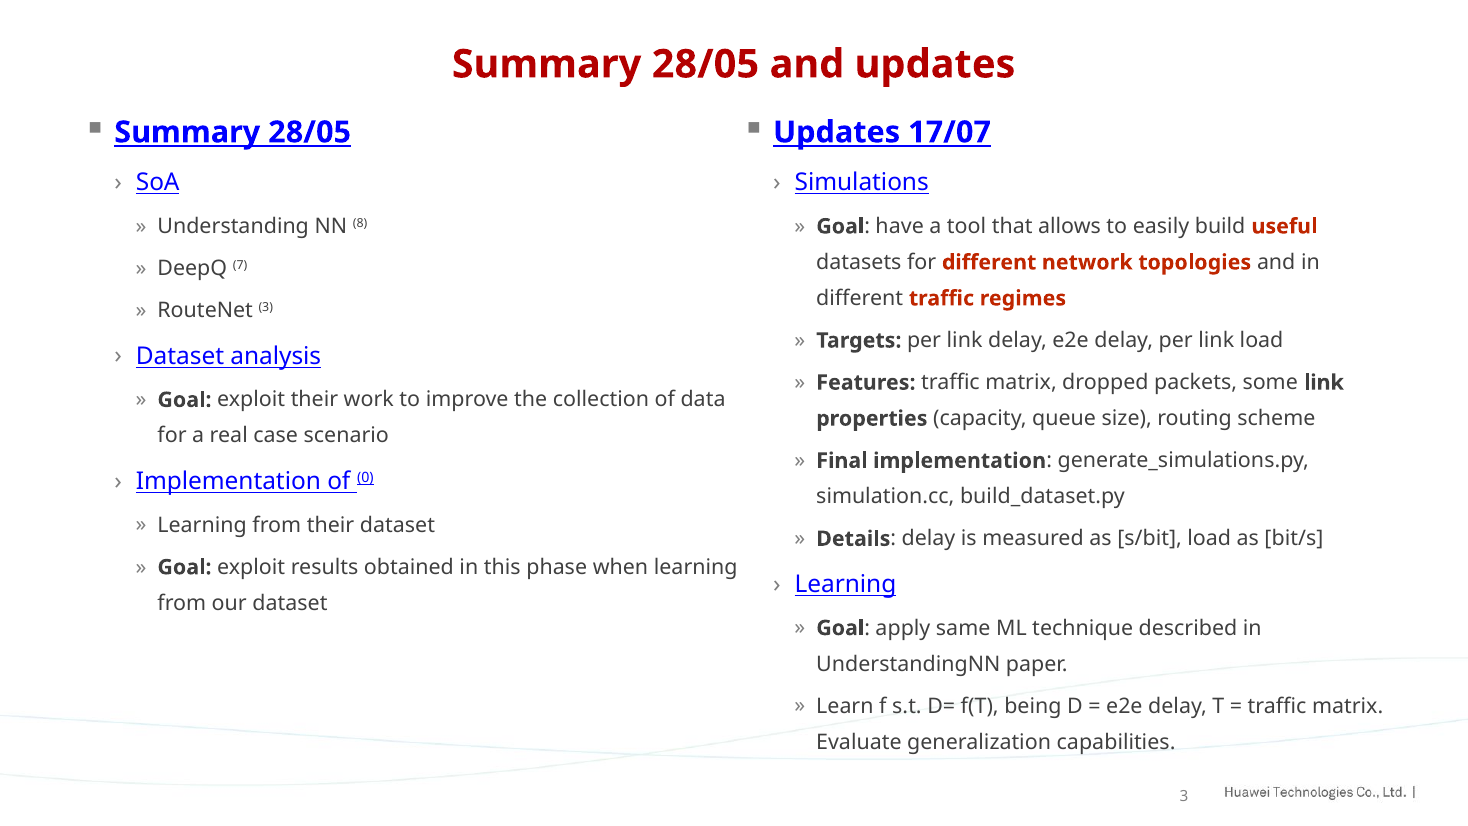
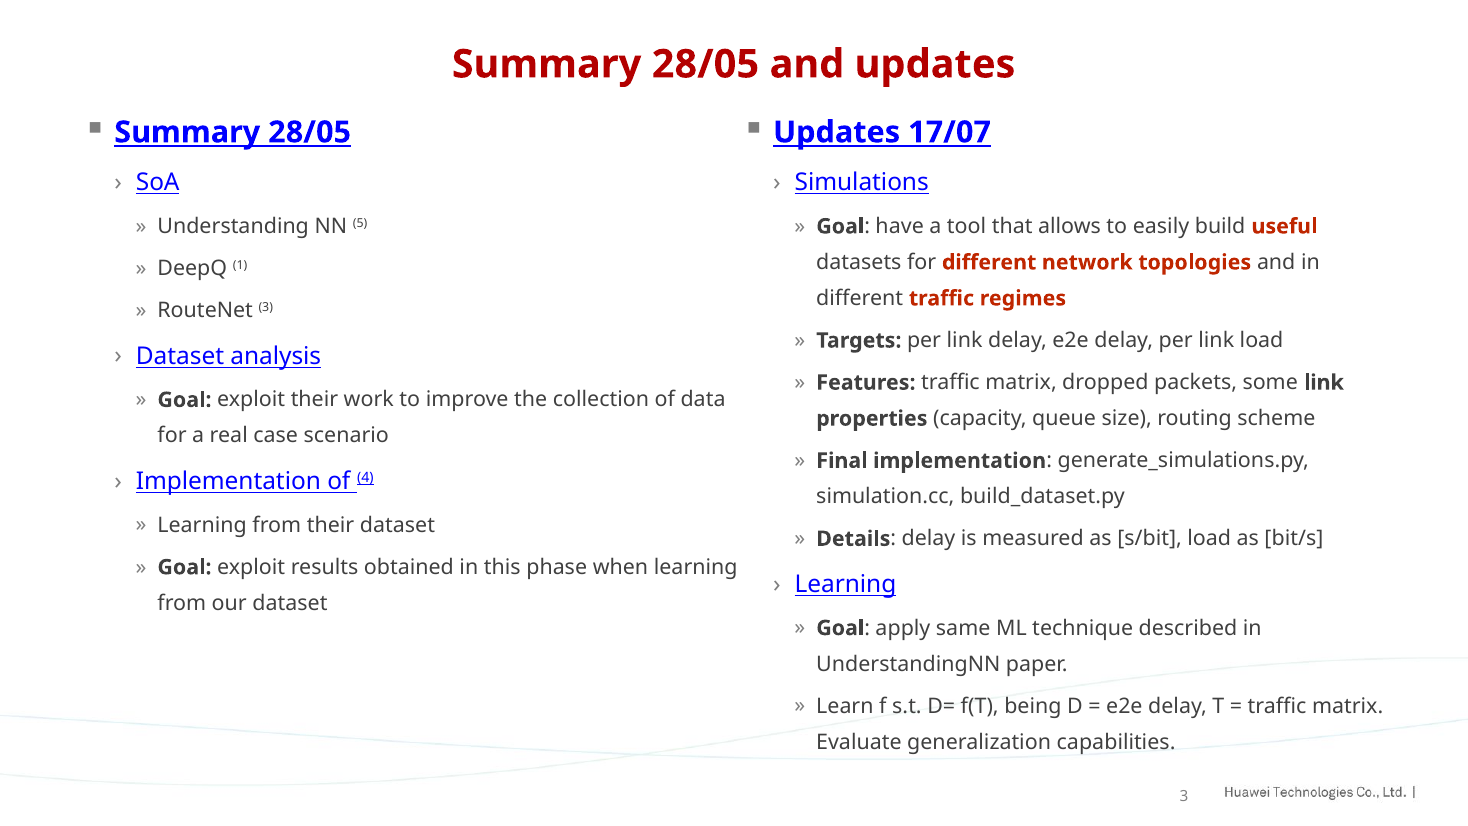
8: 8 -> 5 (360, 223)
7: 7 -> 1 (240, 265)
0: 0 -> 4 (365, 477)
